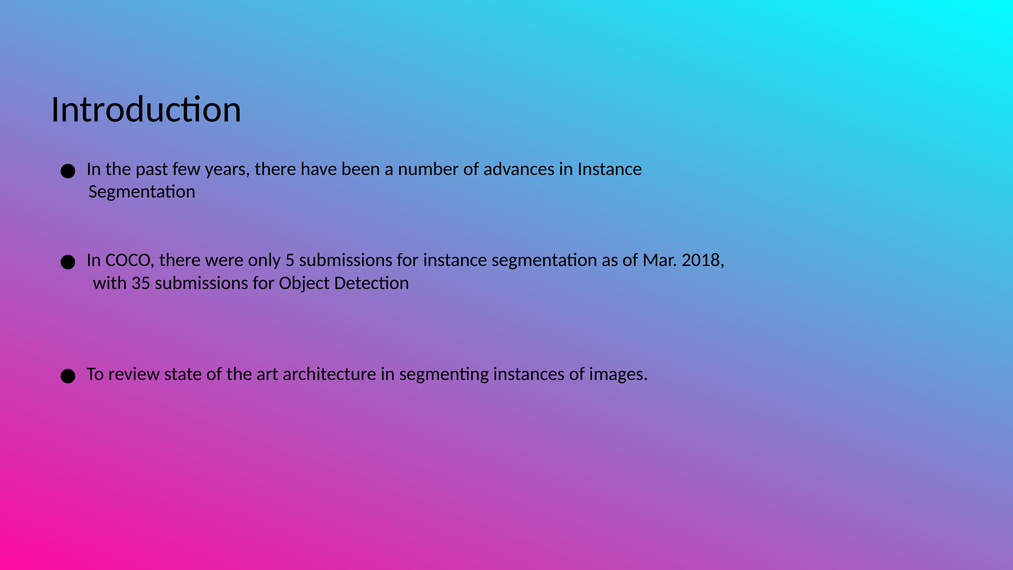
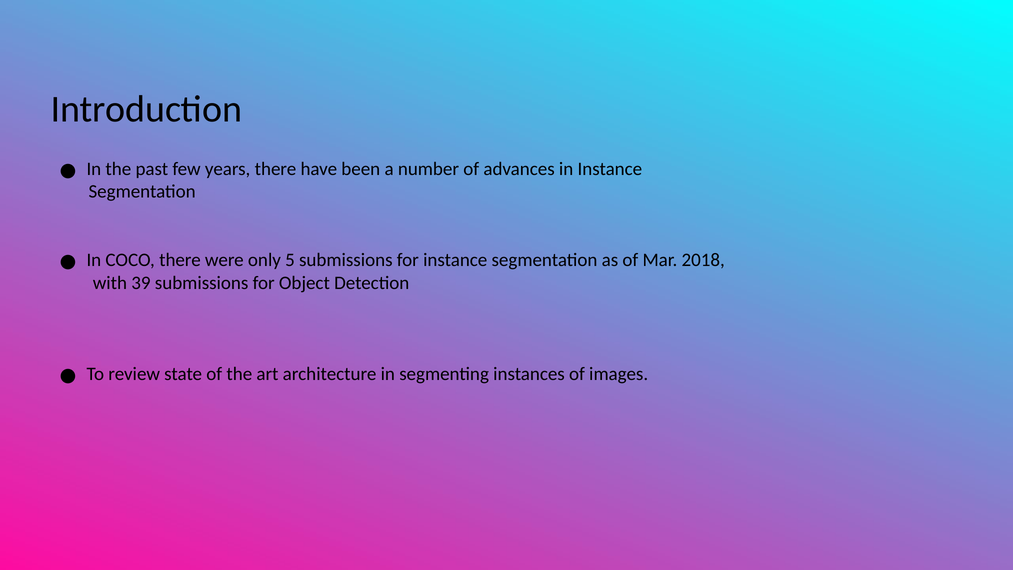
35: 35 -> 39 (141, 283)
